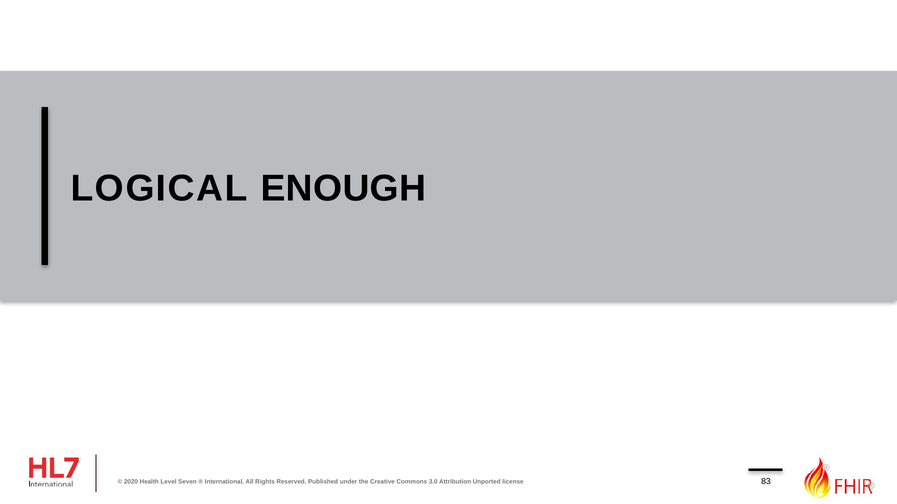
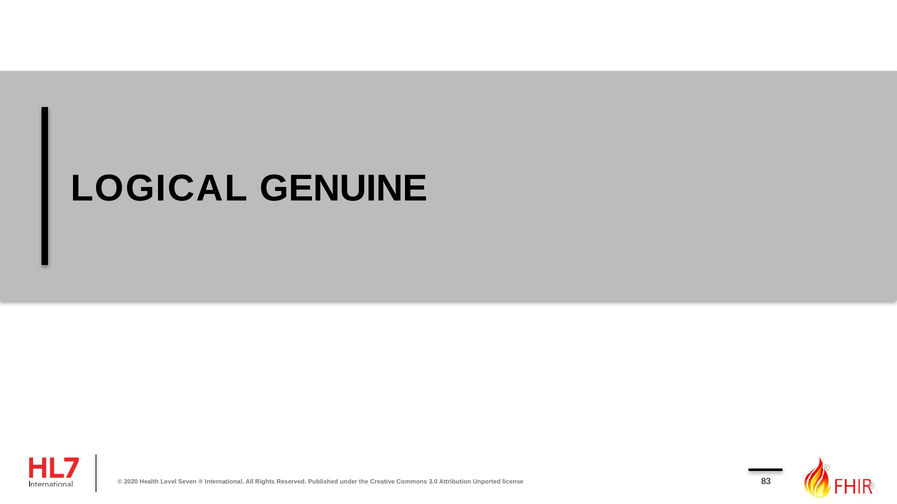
ENOUGH: ENOUGH -> GENUINE (344, 189)
